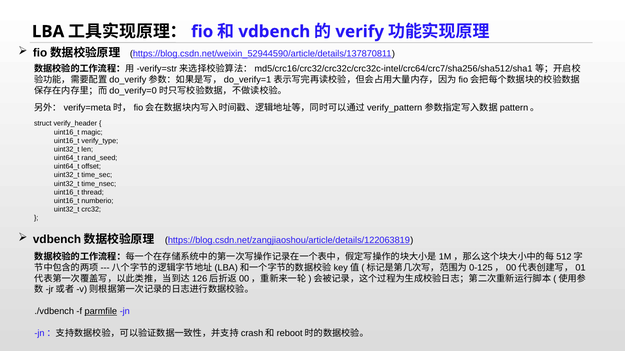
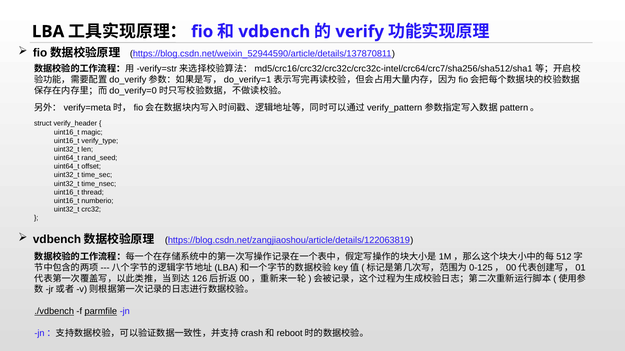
./vdbench underline: none -> present (54, 312)
